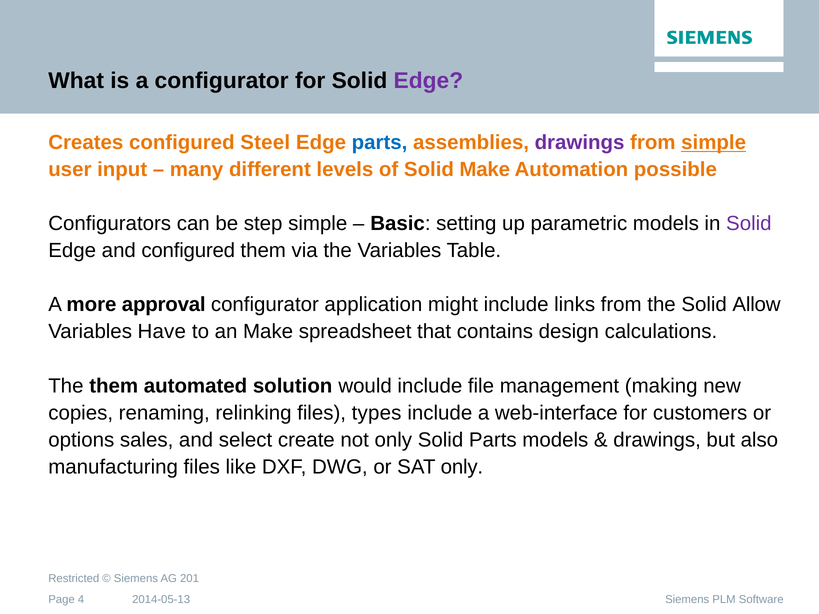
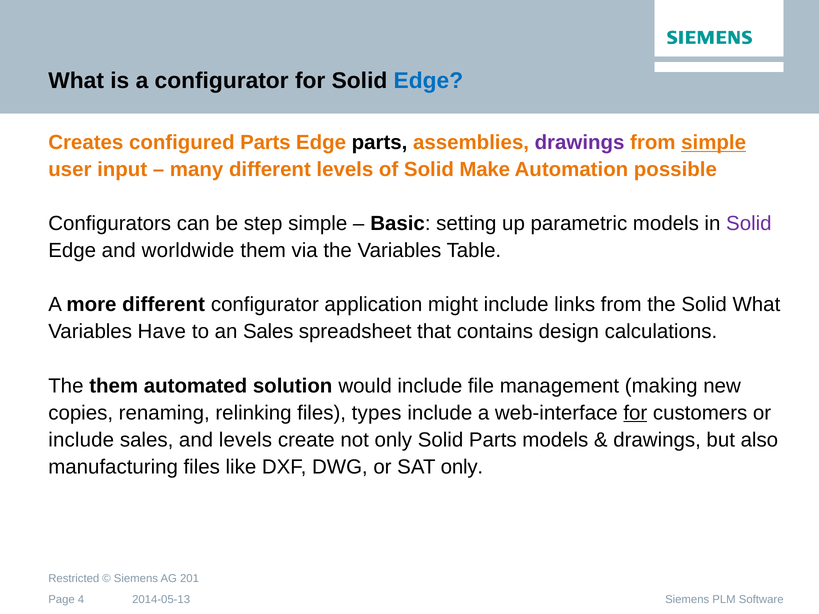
Edge colour: purple -> blue (428, 81)
configured Steel: Steel -> Parts (265, 143)
parts colour: blue -> black (380, 143)
and configured: configured -> worldwide (188, 251)
more approval: approval -> different (164, 305)
Solid Allow: Allow -> What (756, 305)
an Make: Make -> Sales (268, 332)
for underline: none -> present (635, 413)
options: options -> include (81, 440)
and select: select -> levels (245, 440)
